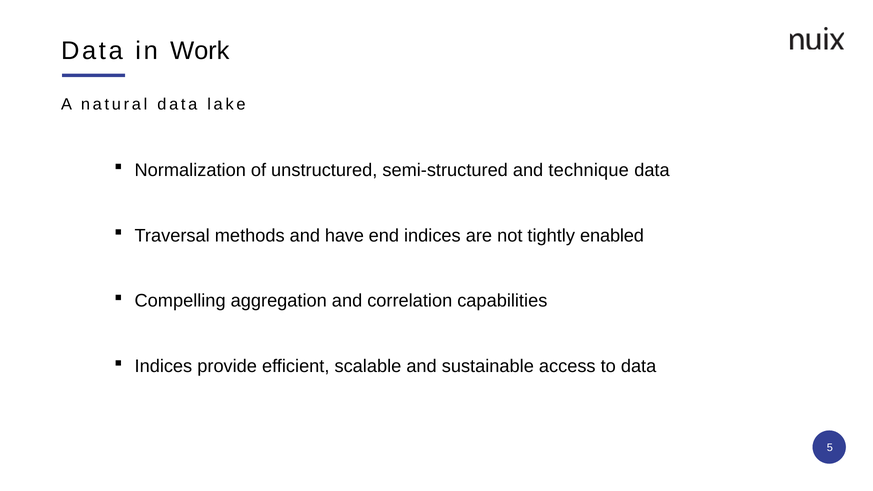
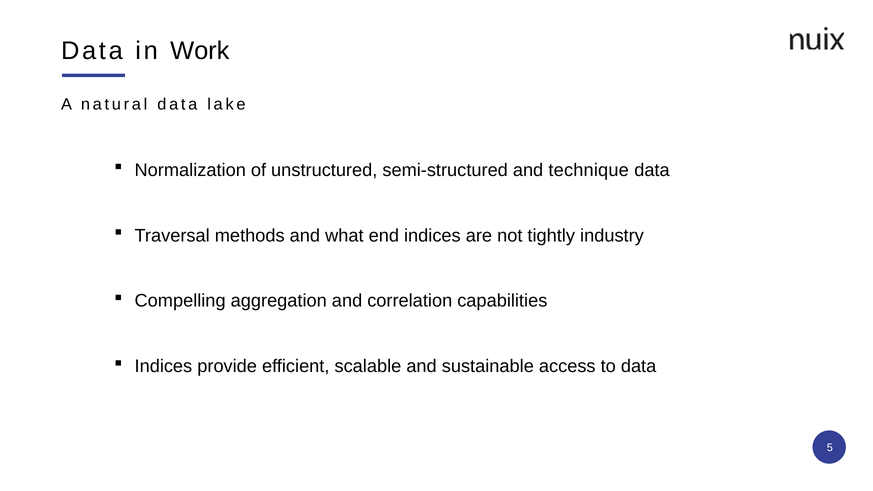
have: have -> what (344, 236)
enabled: enabled -> industry (612, 236)
